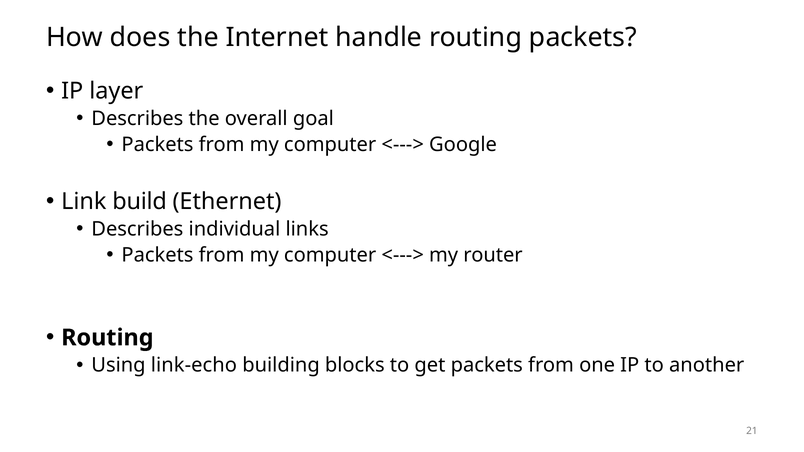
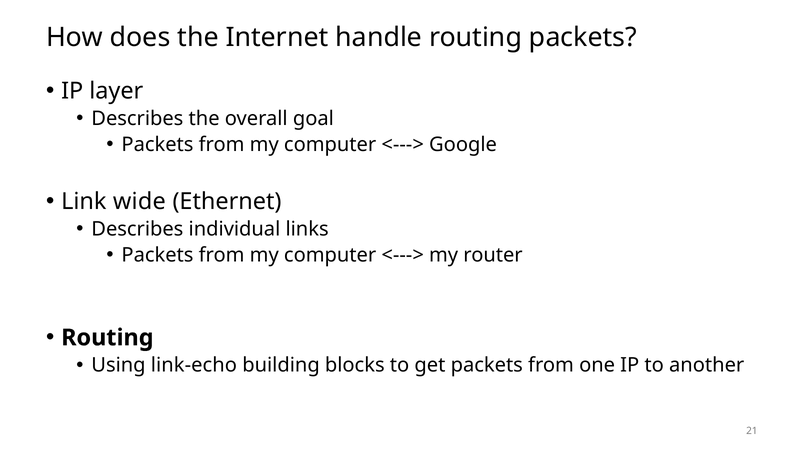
build: build -> wide (139, 201)
